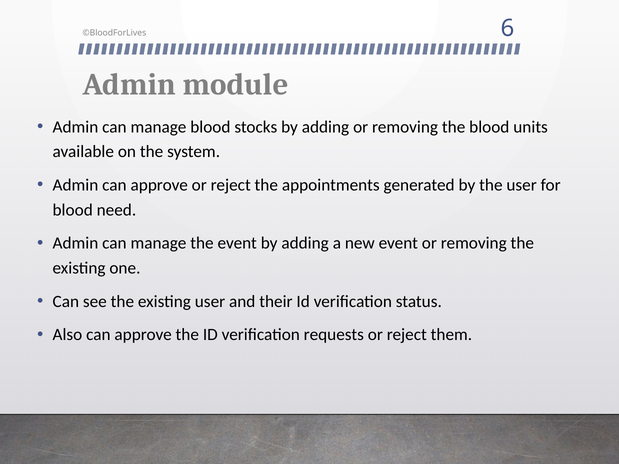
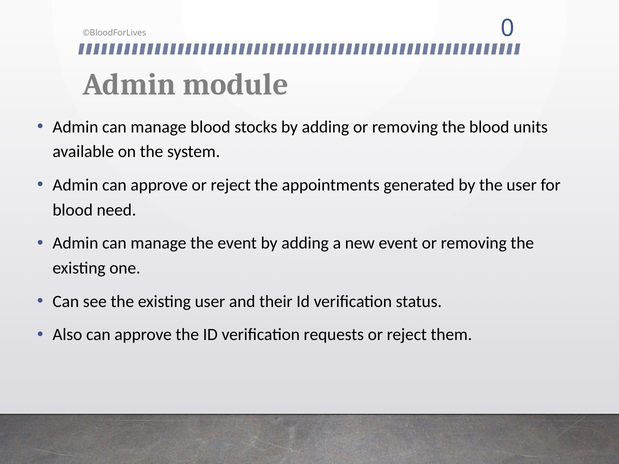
6: 6 -> 0 (507, 28)
